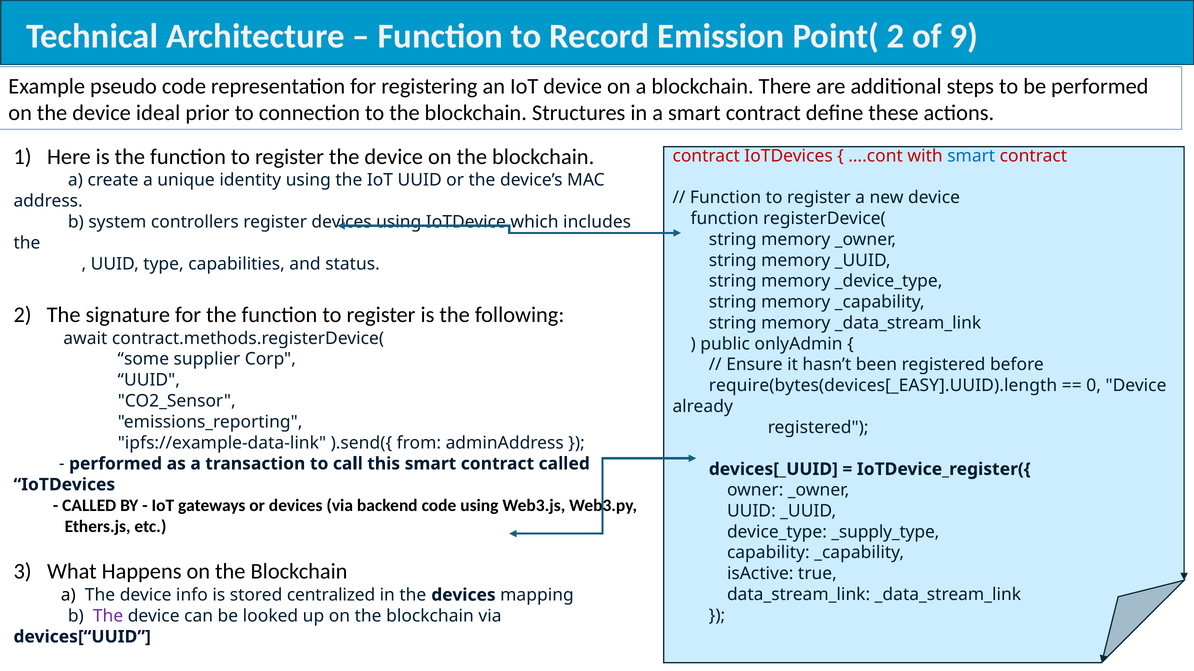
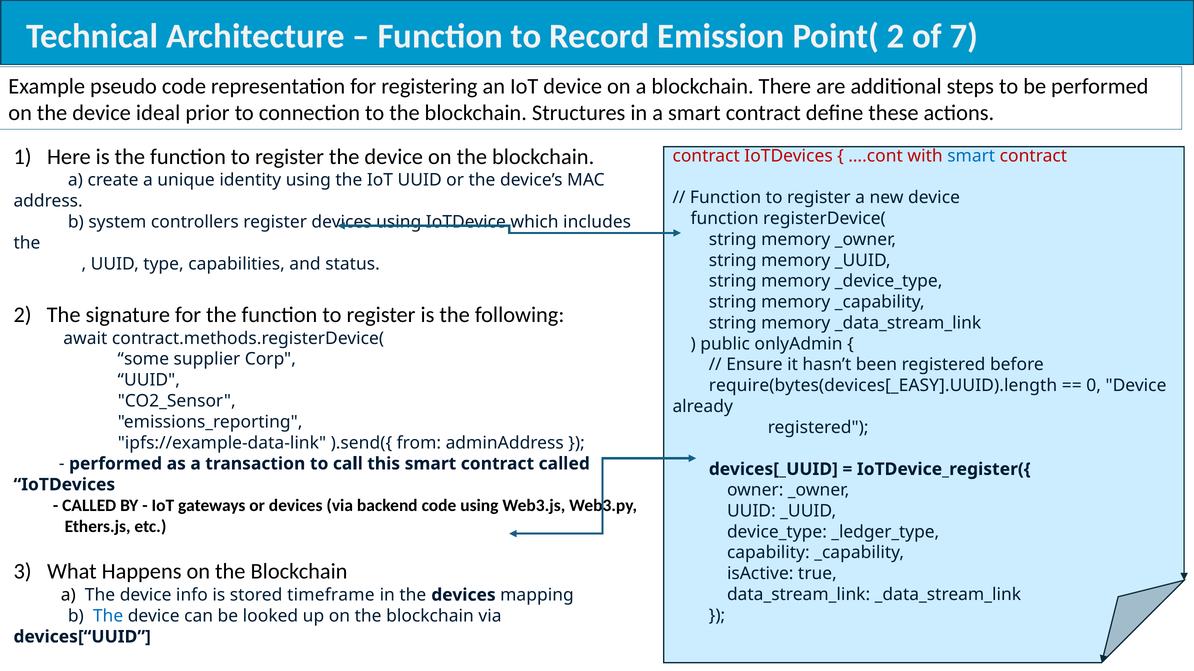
9: 9 -> 7 (964, 36)
_supply_type: _supply_type -> _ledger_type (885, 532)
centralized: centralized -> timeframe (331, 596)
The colour: purple -> blue (108, 616)
